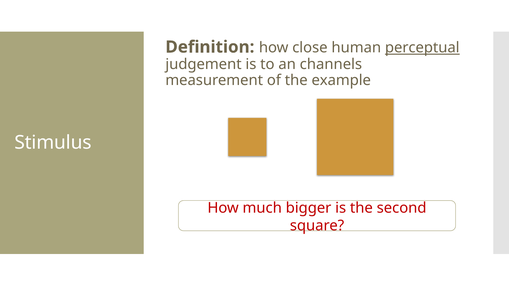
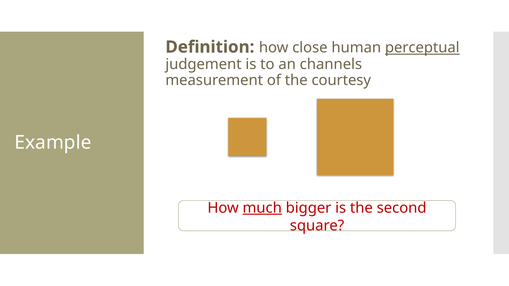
example: example -> courtesy (341, 80)
Stimulus: Stimulus -> Example (53, 143)
much underline: none -> present (262, 208)
